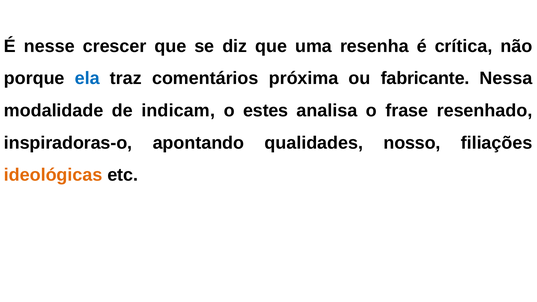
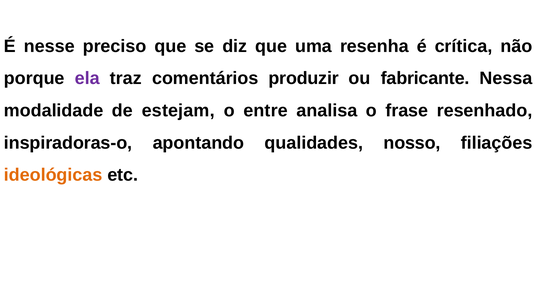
crescer: crescer -> preciso (115, 46)
ela colour: blue -> purple (87, 78)
próxima: próxima -> produzir (304, 78)
indicam: indicam -> estejam (178, 111)
estes: estes -> entre (266, 111)
